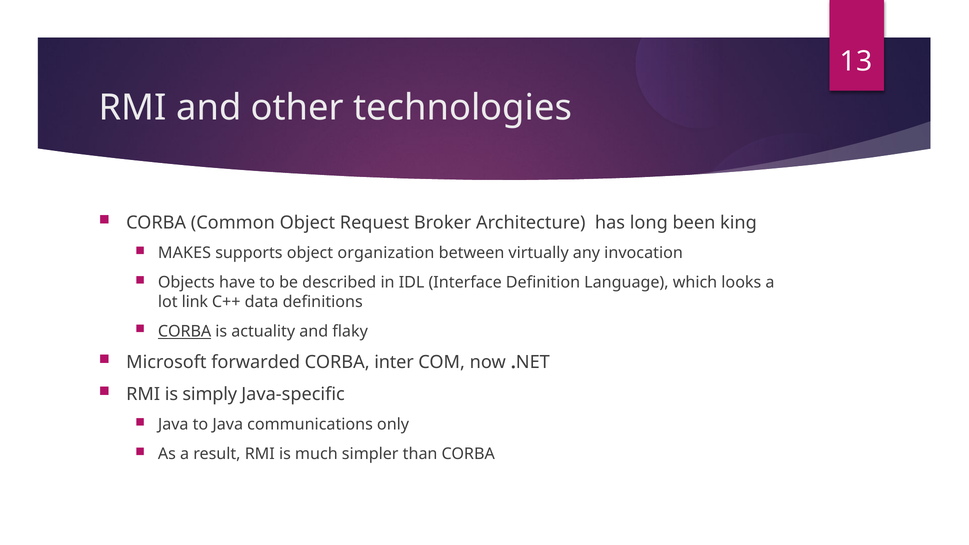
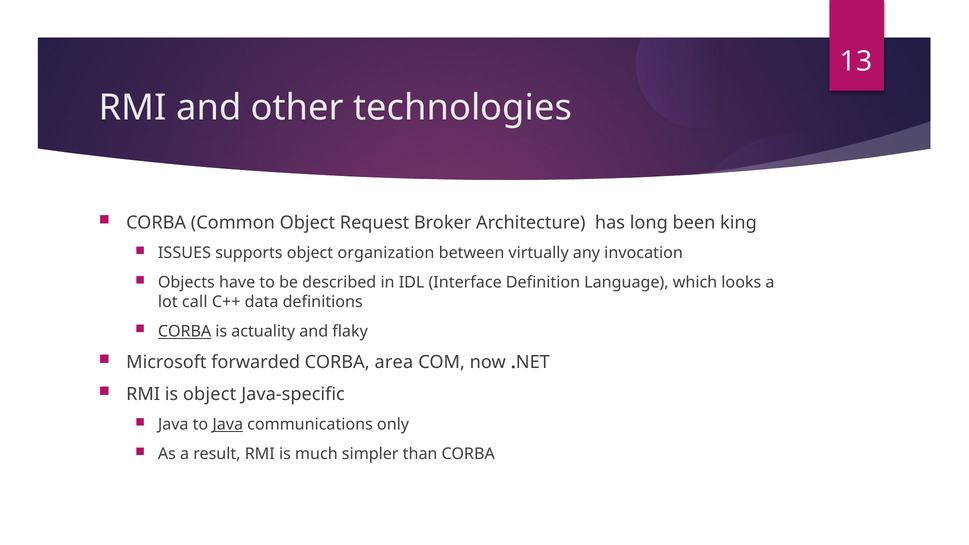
MAKES: MAKES -> ISSUES (185, 253)
link: link -> call (195, 302)
inter: inter -> area (394, 362)
is simply: simply -> object (210, 394)
Java underline: none -> present (228, 425)
